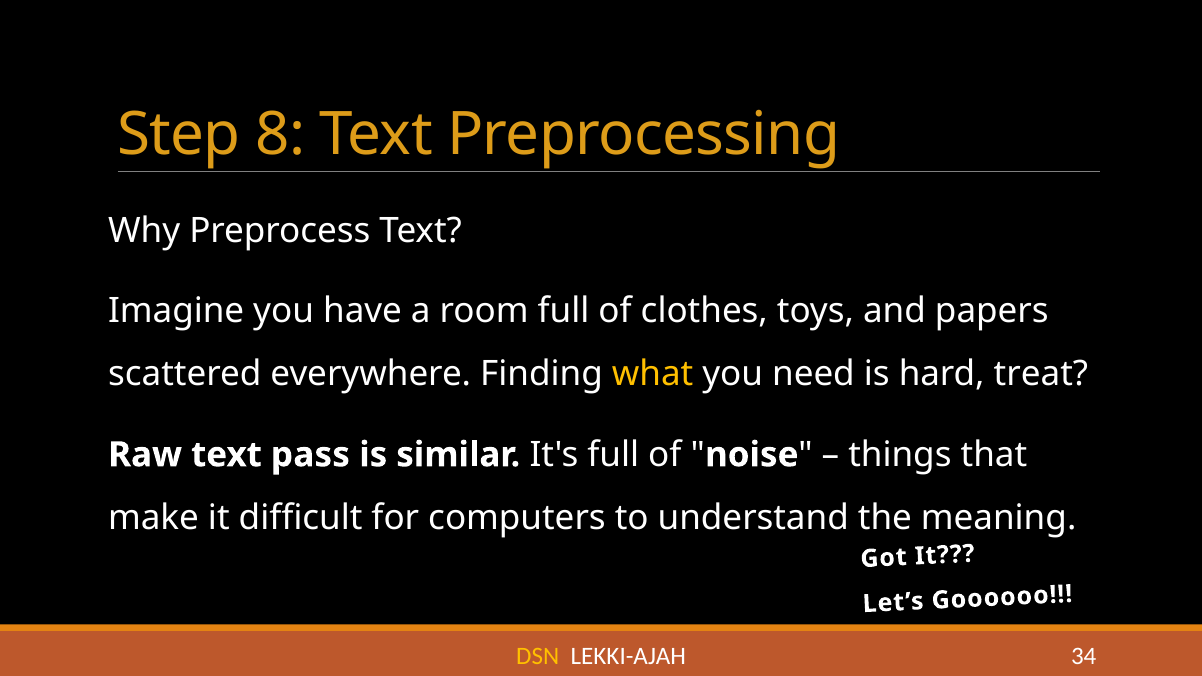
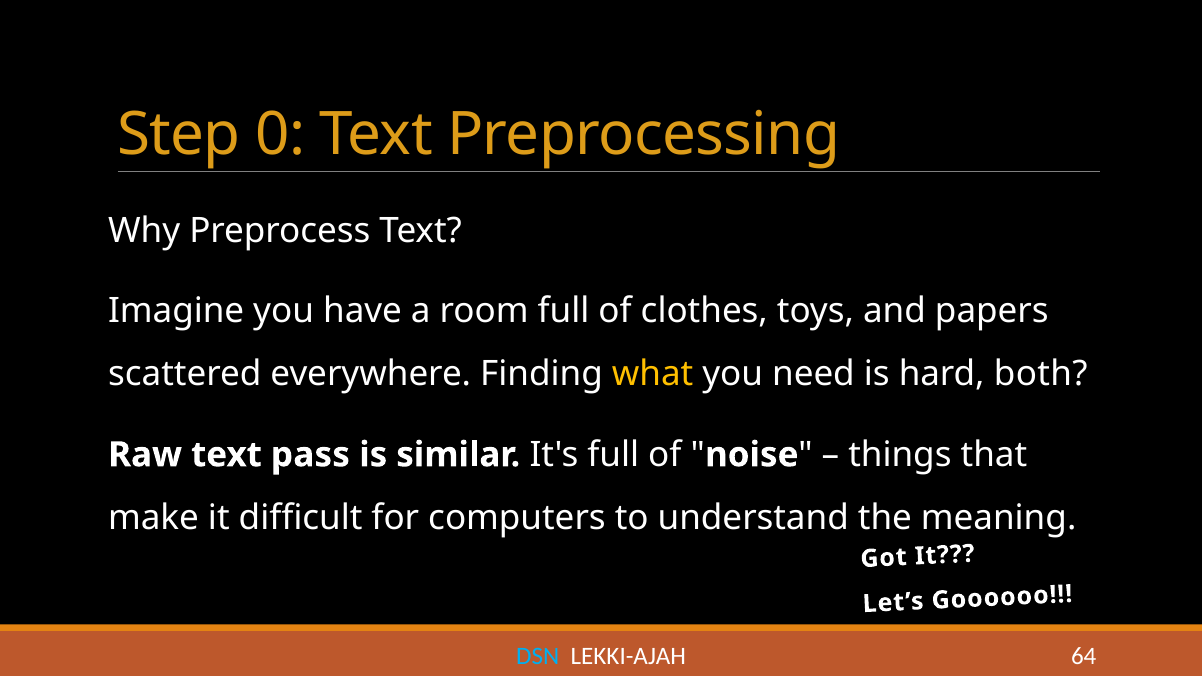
8: 8 -> 0 (280, 135)
treat: treat -> both (1041, 374)
DSN colour: yellow -> light blue (538, 657)
34: 34 -> 64 (1084, 656)
